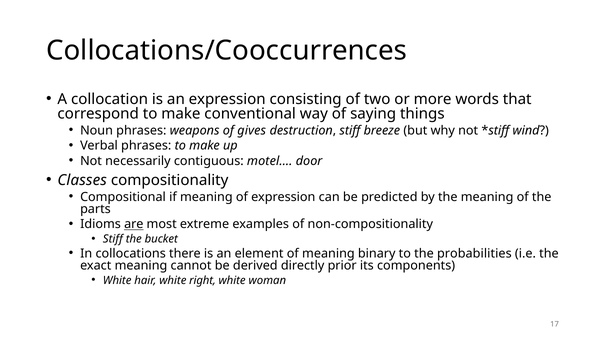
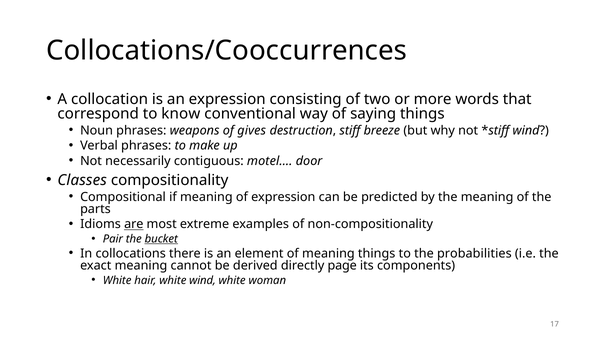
correspond to make: make -> know (181, 114)
Stiff: Stiff -> Pair (113, 239)
bucket underline: none -> present (161, 239)
meaning binary: binary -> things (377, 254)
prior: prior -> page (342, 266)
white right: right -> wind (203, 281)
